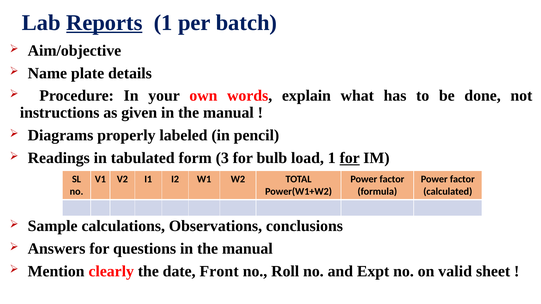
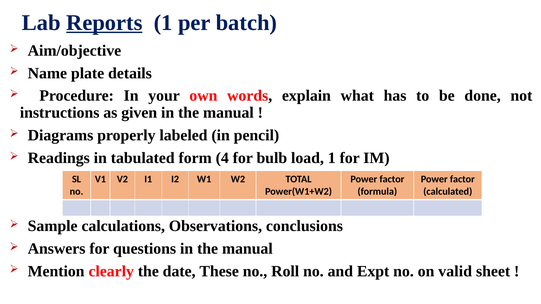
3: 3 -> 4 (222, 158)
for underline: present -> none (350, 158)
Front: Front -> These (219, 271)
